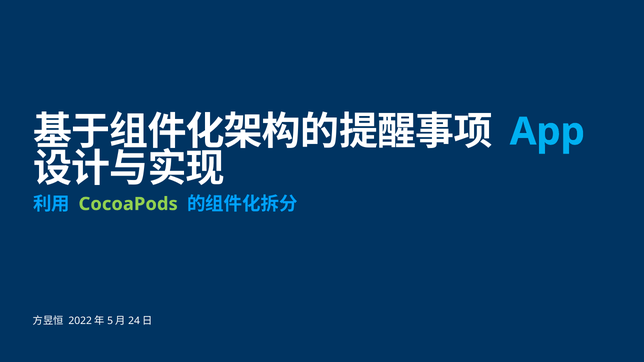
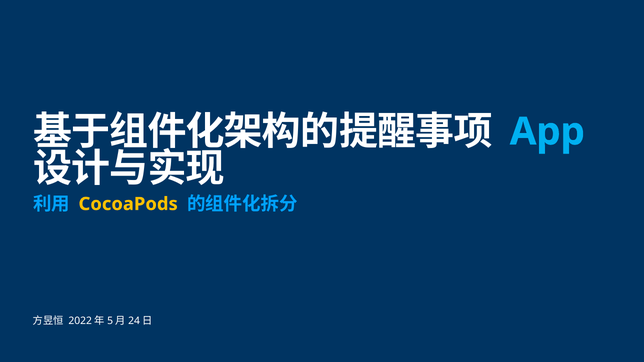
CocoaPods colour: light green -> yellow (128, 204)
